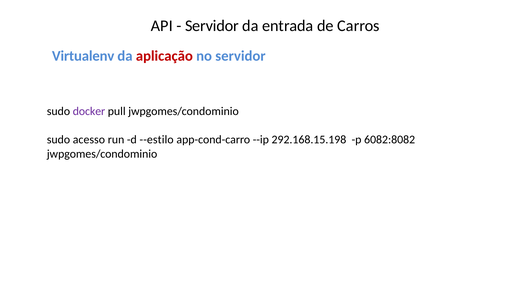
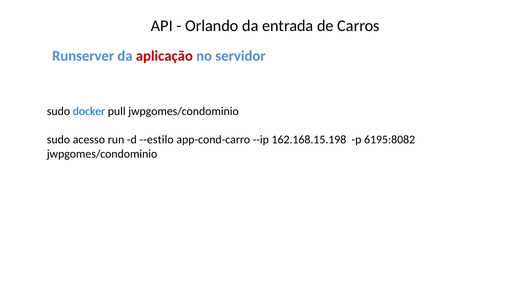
Servidor: Servidor -> Orlando (212, 26)
Virtualenv: Virtualenv -> Runserver (83, 56)
docker colour: purple -> blue (89, 111)
292.168.15.198: 292.168.15.198 -> 162.168.15.198 (309, 140)
6082:8082: 6082:8082 -> 6195:8082 (390, 140)
